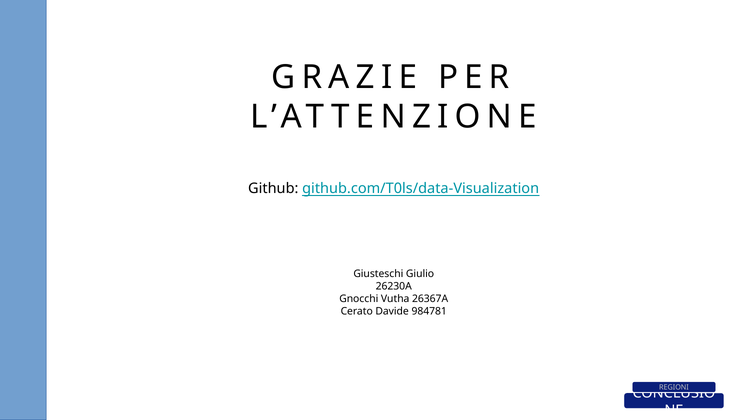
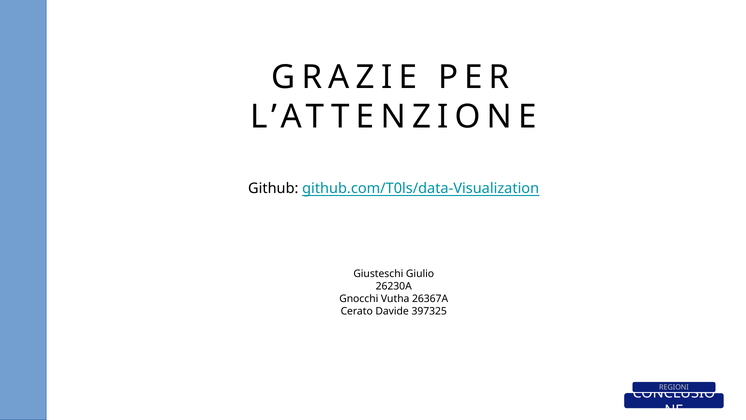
984781: 984781 -> 397325 (429, 311)
